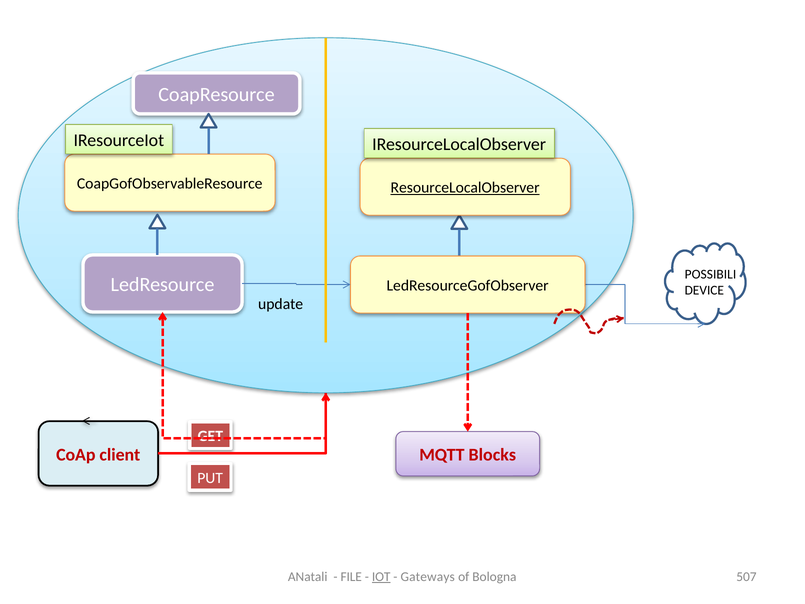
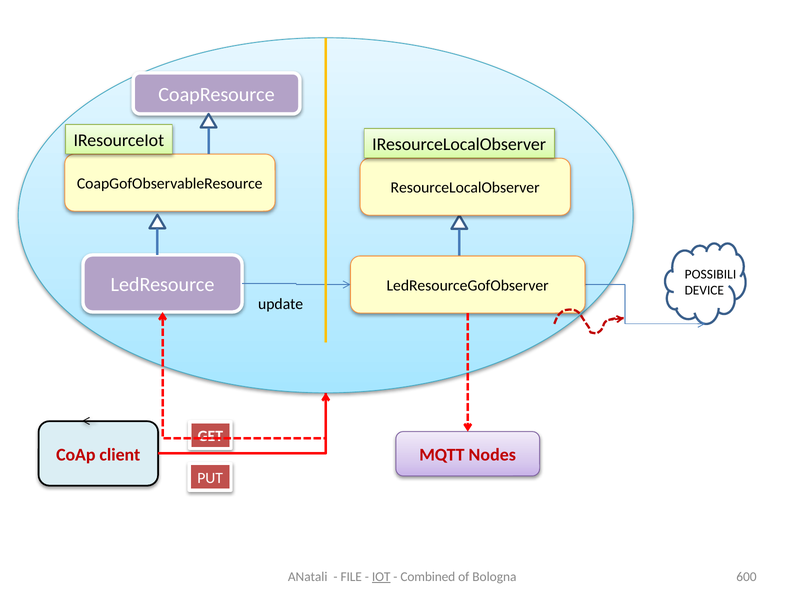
ResourceLocalObserver underline: present -> none (465, 188)
Blocks: Blocks -> Nodes (492, 455)
Gateways: Gateways -> Combined (428, 576)
507: 507 -> 600 (746, 576)
